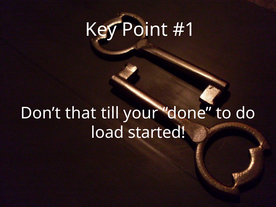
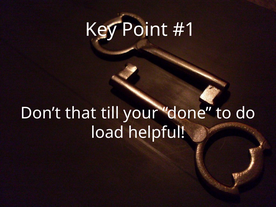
started: started -> helpful (157, 133)
